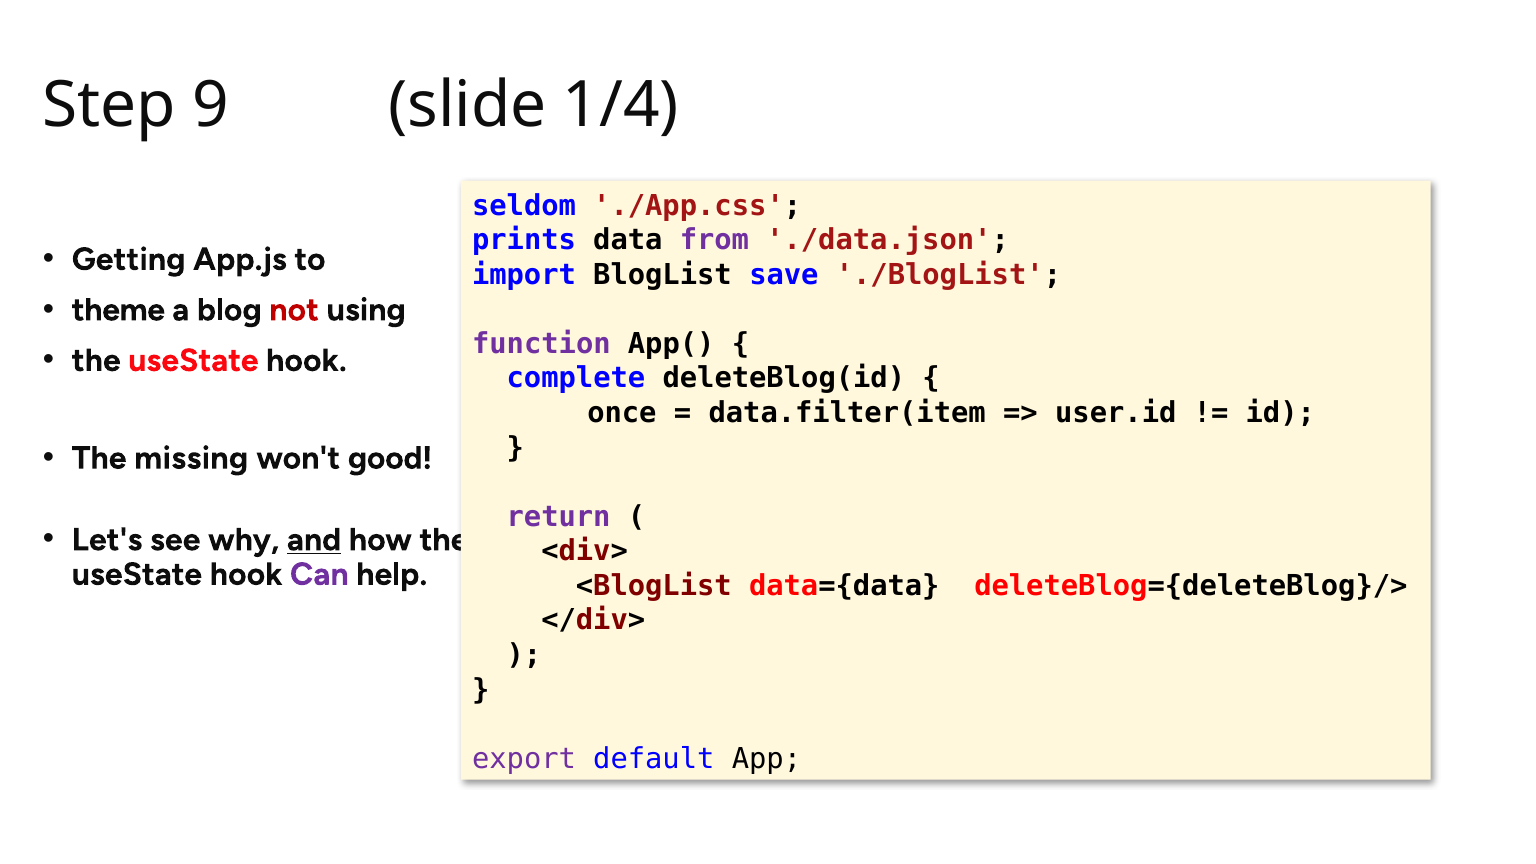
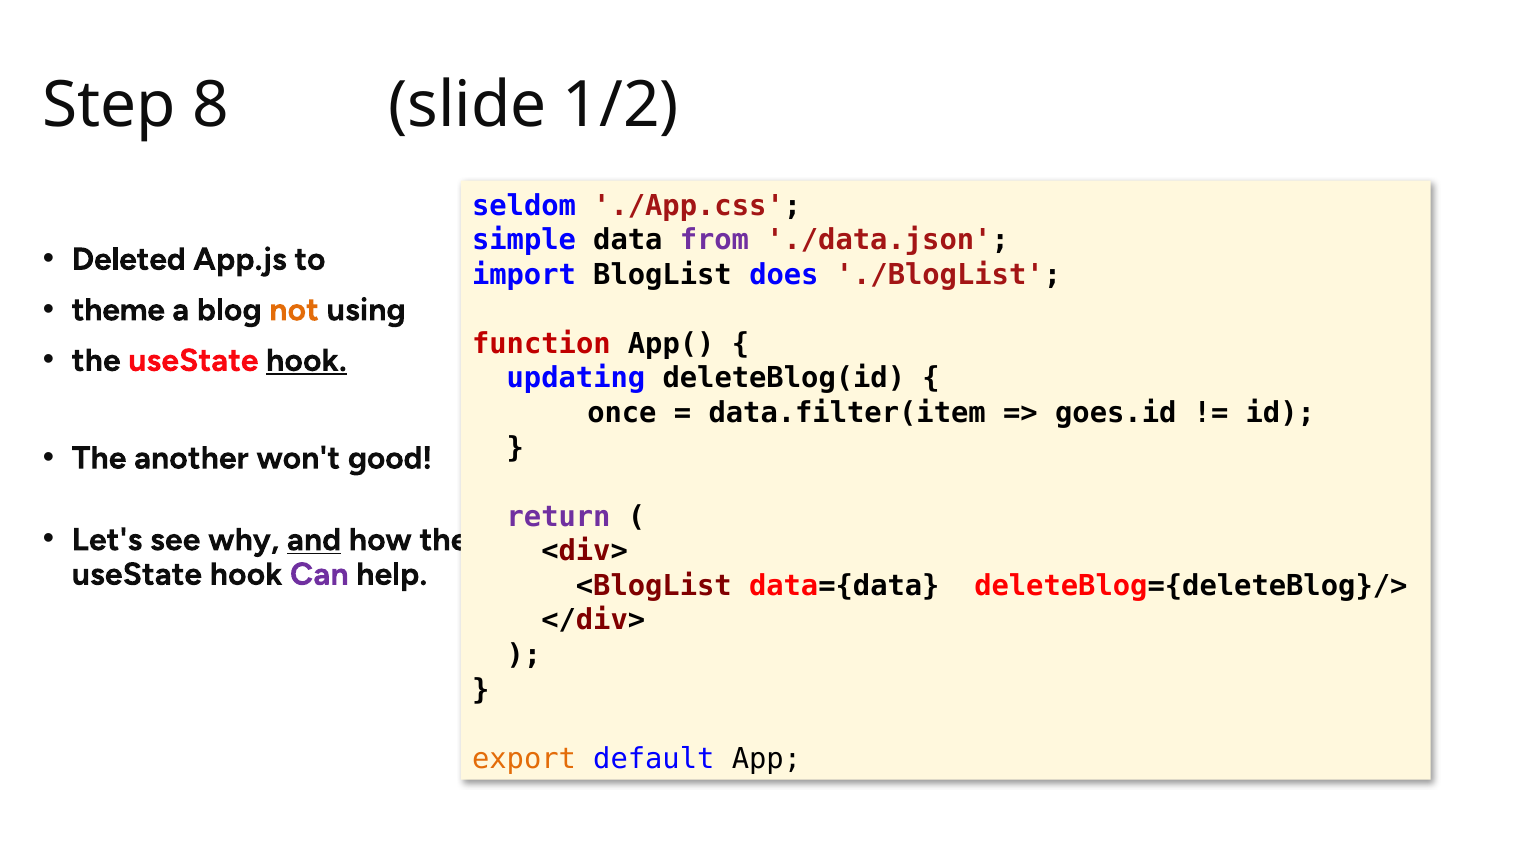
9: 9 -> 8 (211, 105)
1/4: 1/4 -> 1/2 (621, 105)
prints: prints -> simple (524, 240)
Getting: Getting -> Deleted (129, 259)
save: save -> does (784, 275)
not colour: red -> orange (294, 310)
function colour: purple -> red (541, 344)
hook underline: none -> present (306, 360)
complete: complete -> updating (576, 378)
user.id: user.id -> goes.id (1116, 413)
missing: missing -> another (191, 458)
export colour: purple -> orange (524, 759)
